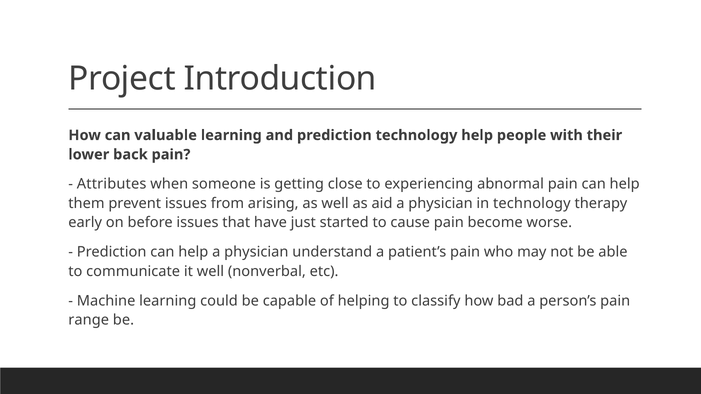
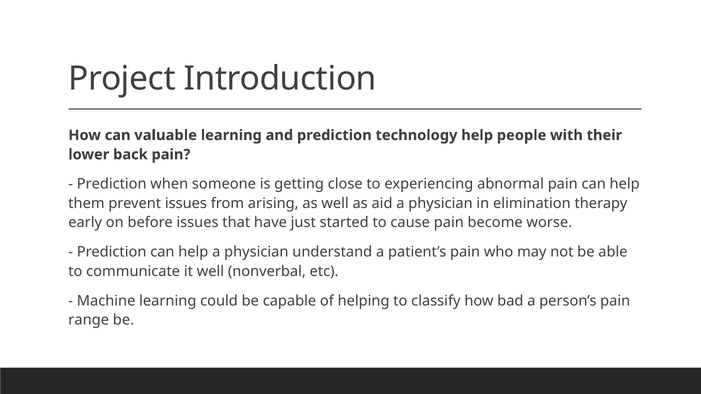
Attributes: Attributes -> Prediction (112, 184)
in technology: technology -> elimination (532, 203)
